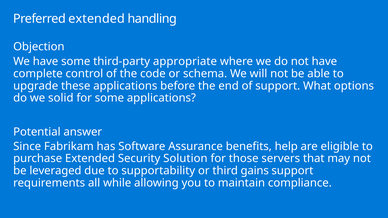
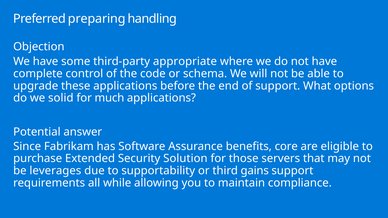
Preferred extended: extended -> preparing (97, 19)
for some: some -> much (109, 98)
help: help -> core (286, 146)
leveraged: leveraged -> leverages (55, 171)
